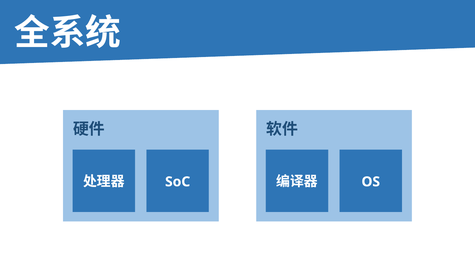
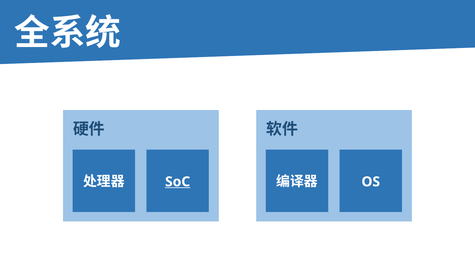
SoC underline: none -> present (178, 182)
